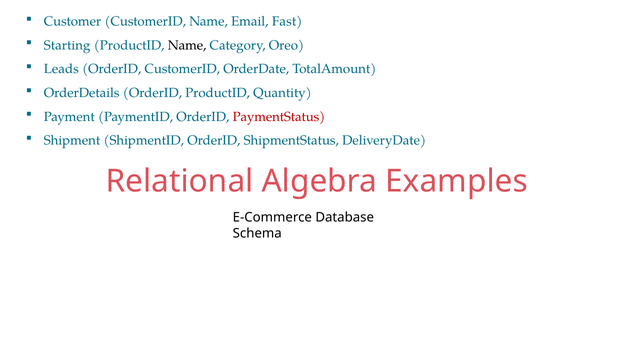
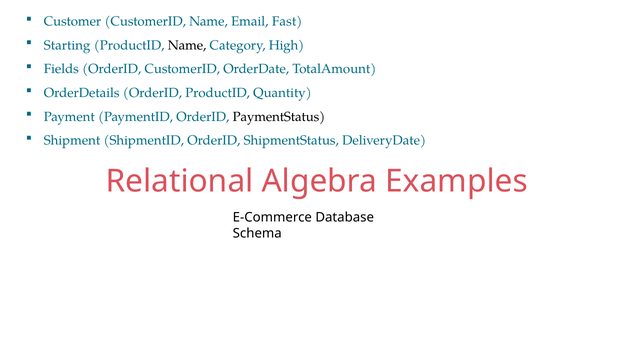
Oreo: Oreo -> High (287, 45)
Leads: Leads -> Fields (61, 69)
PaymentStatus colour: red -> black (279, 117)
